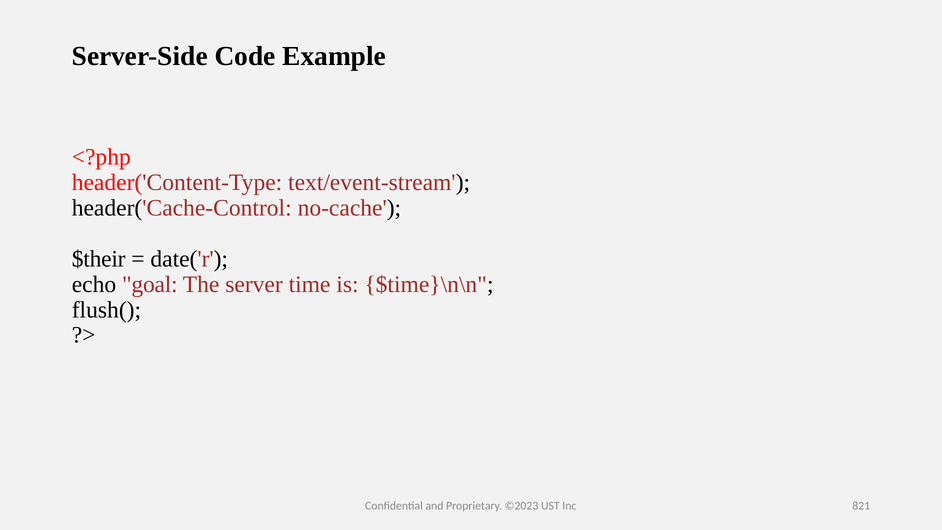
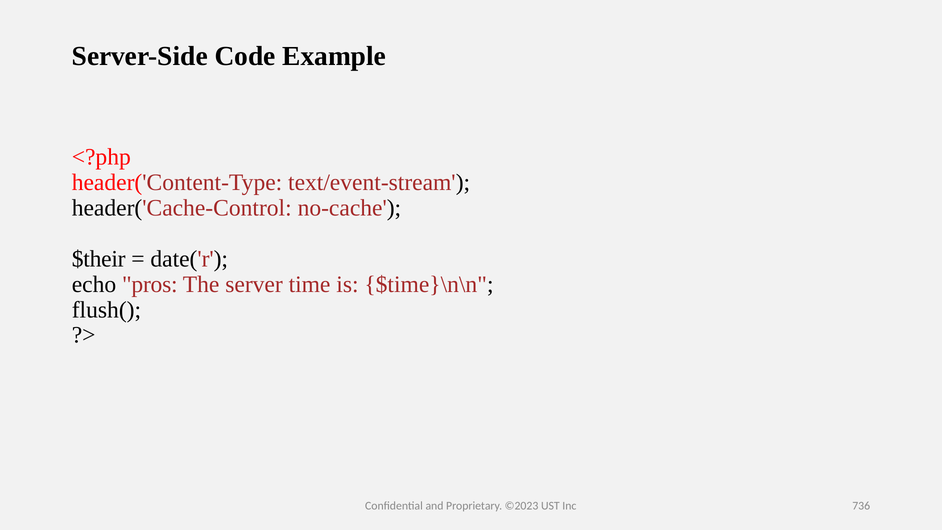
goal: goal -> pros (150, 284)
821: 821 -> 736 (861, 506)
